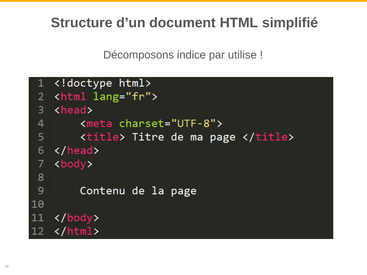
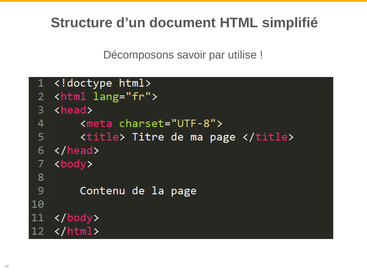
indice: indice -> savoir (191, 55)
